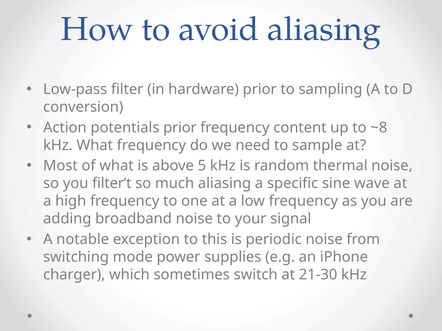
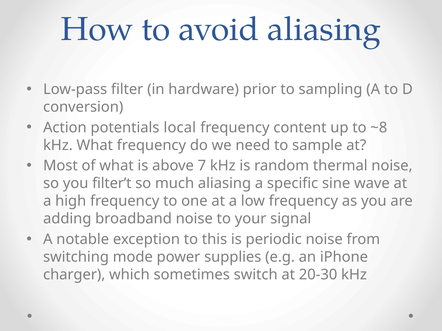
potentials prior: prior -> local (180, 128)
5: 5 -> 7 (202, 166)
21-30: 21-30 -> 20-30 (318, 275)
